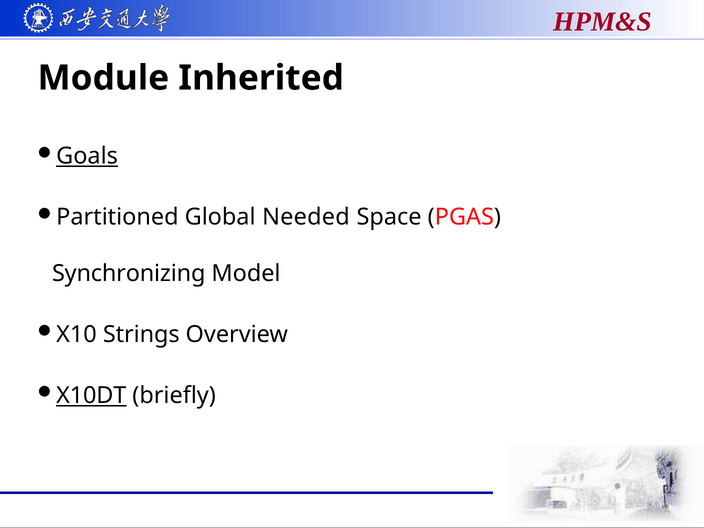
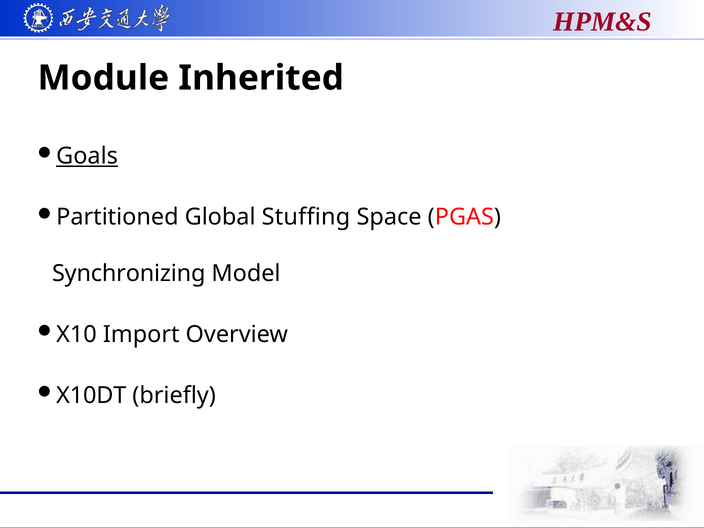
Needed: Needed -> Stuffing (306, 217)
Strings: Strings -> Import (141, 335)
X10DT underline: present -> none (91, 396)
